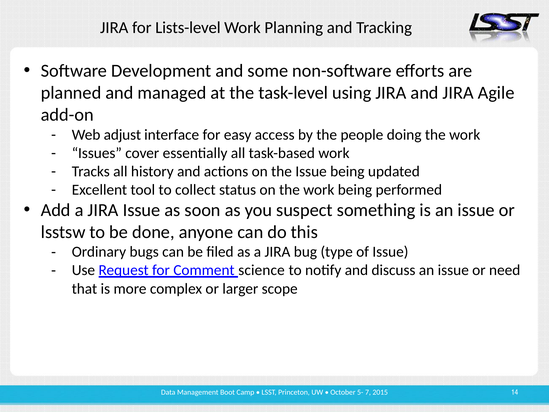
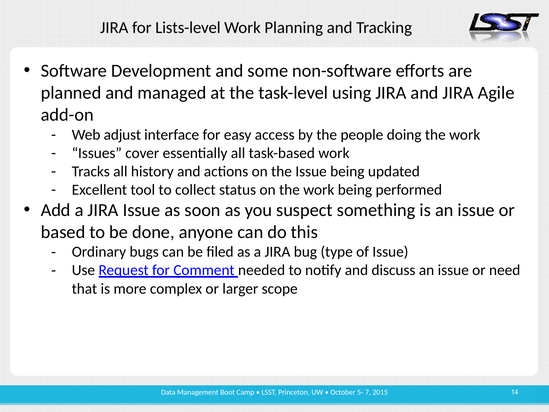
lsstsw: lsstsw -> based (63, 232)
science: science -> needed (262, 270)
